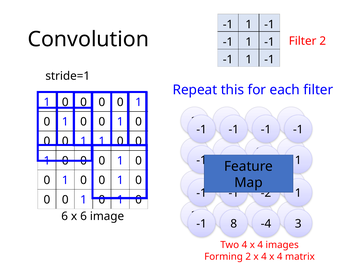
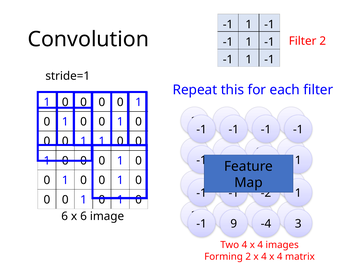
8: 8 -> 9 (234, 223)
